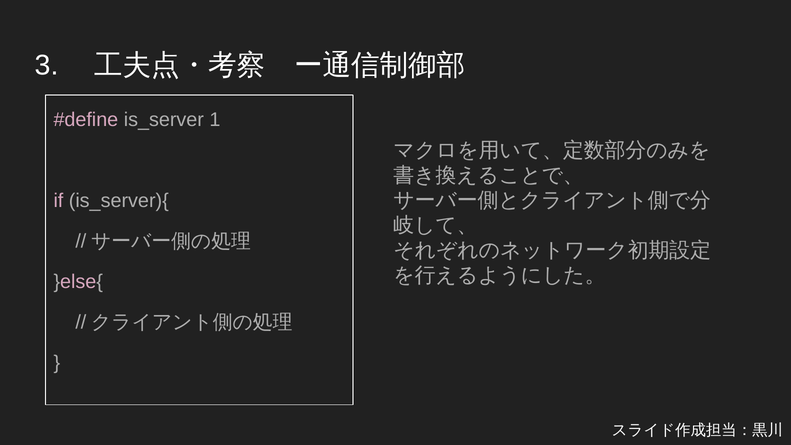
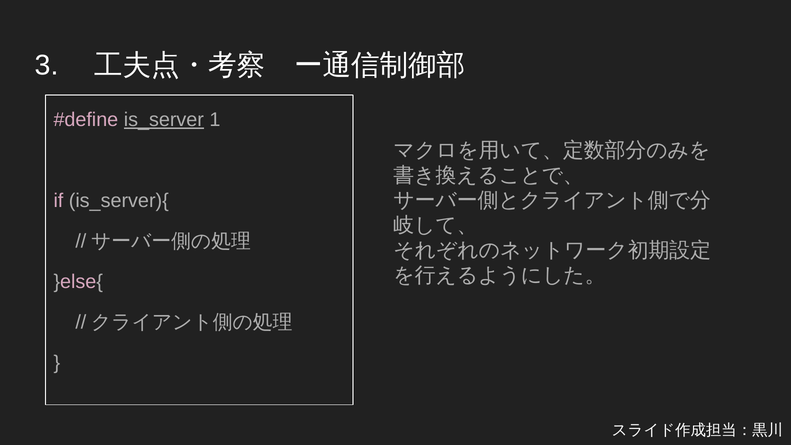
is_server underline: none -> present (164, 120)
